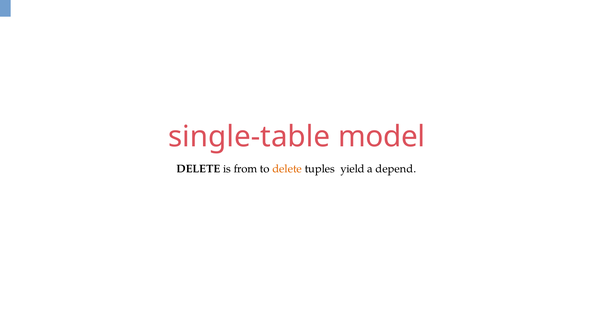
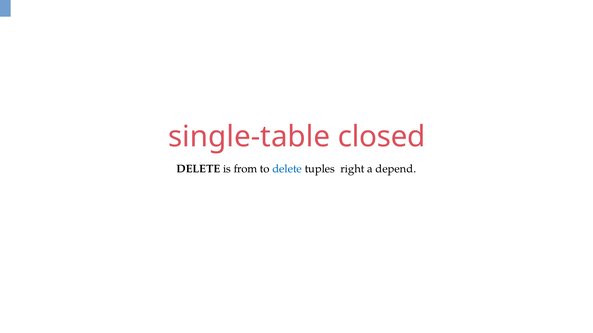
model: model -> closed (382, 137)
delete colour: orange -> blue (287, 169)
yield: yield -> right (353, 169)
